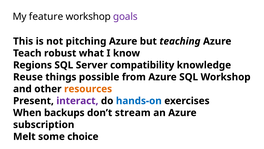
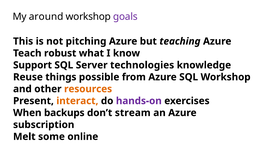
feature: feature -> around (46, 17)
Regions: Regions -> Support (33, 65)
compatibility: compatibility -> technologies (142, 65)
interact colour: purple -> orange (77, 101)
hands-on colour: blue -> purple (139, 101)
choice: choice -> online (83, 136)
